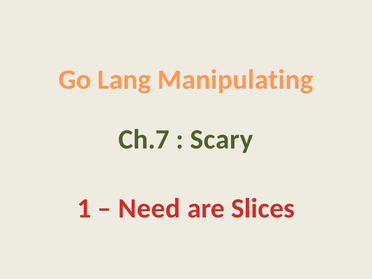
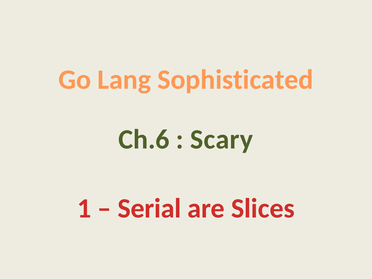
Manipulating: Manipulating -> Sophisticated (235, 80)
Ch.7: Ch.7 -> Ch.6 (144, 139)
Need: Need -> Serial (149, 208)
